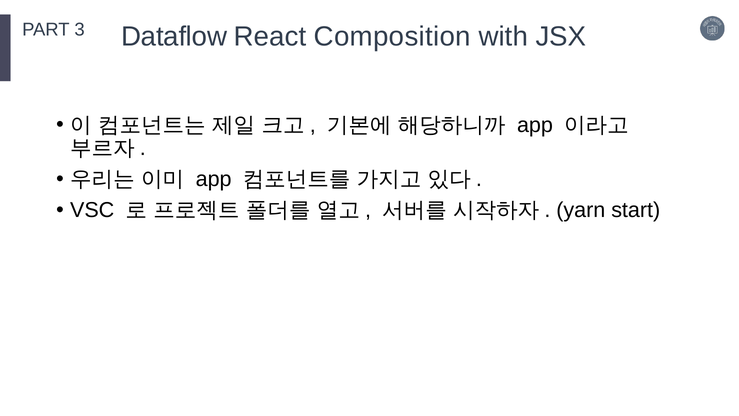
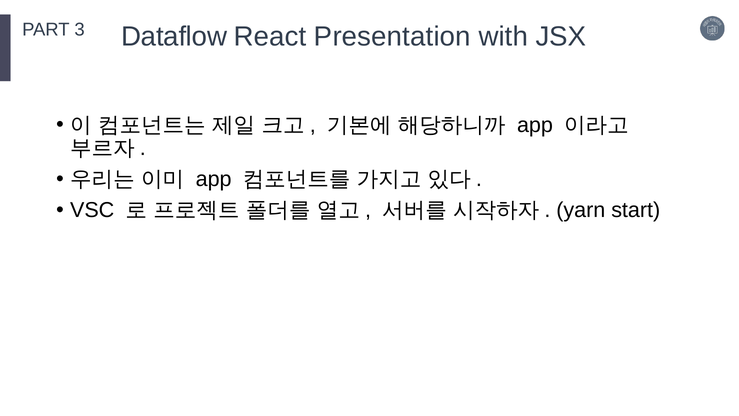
Composition: Composition -> Presentation (392, 37)
